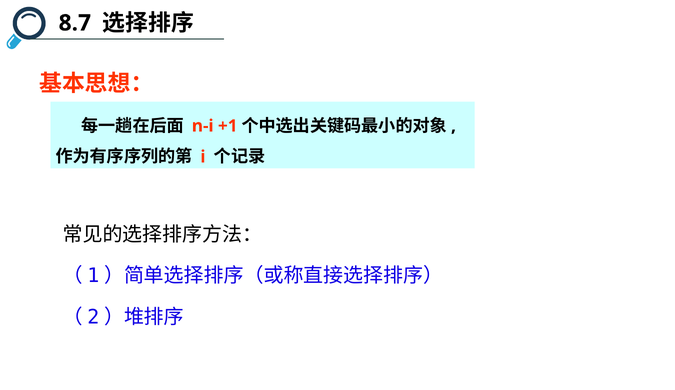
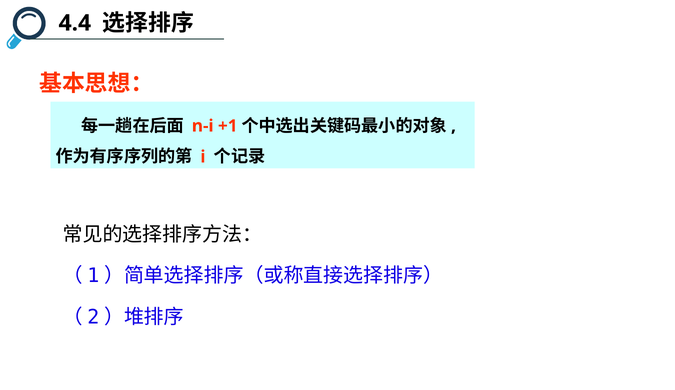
8.7: 8.7 -> 4.4 (75, 23)
